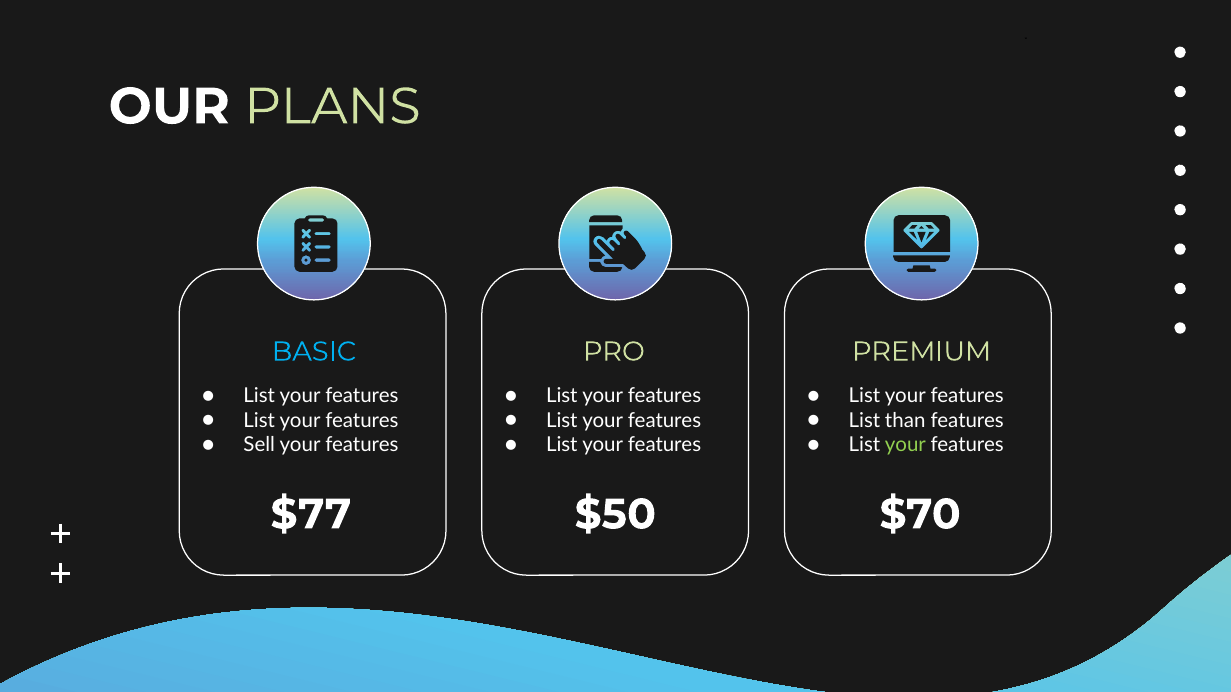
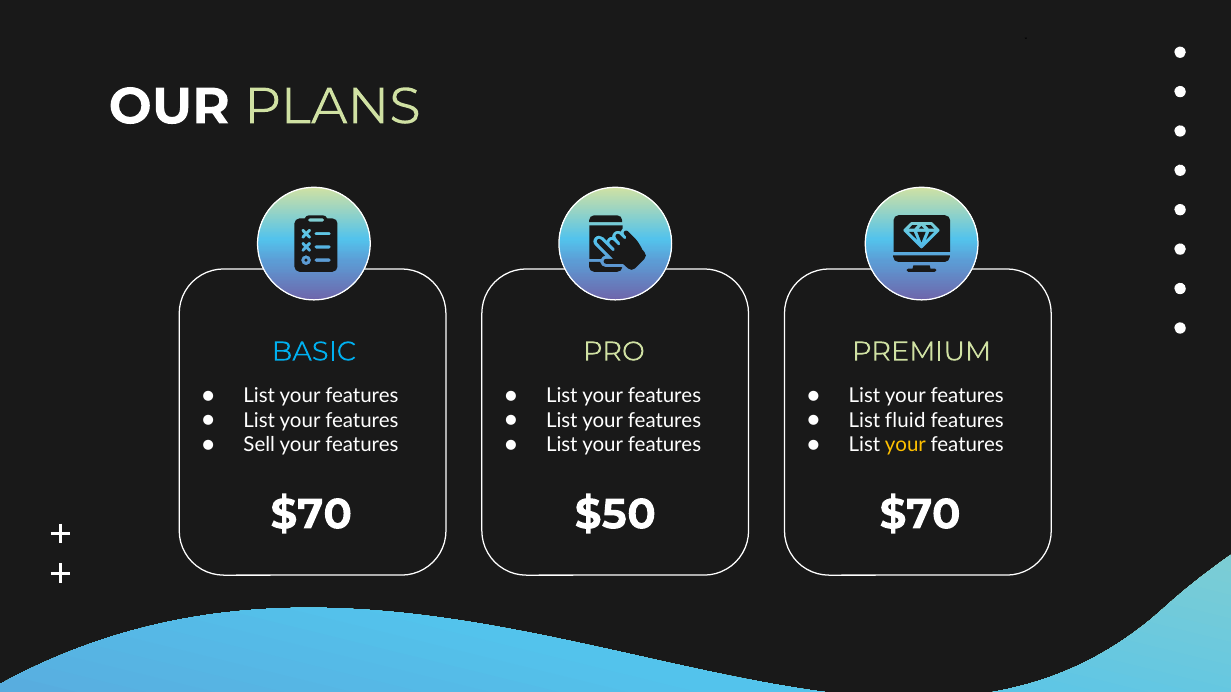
than: than -> fluid (905, 421)
your colour: light green -> yellow (905, 445)
$77: $77 -> $70 (311, 515)
